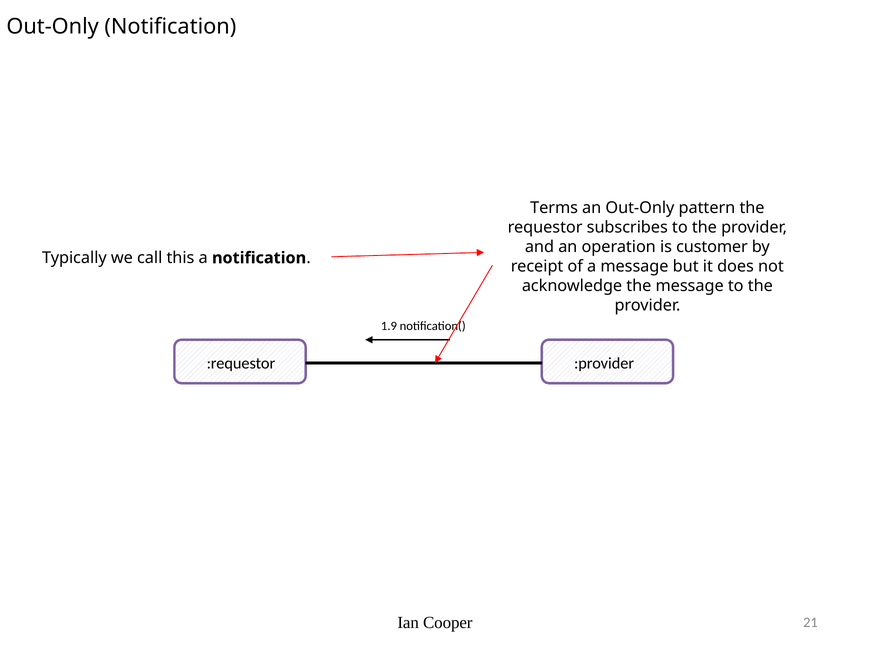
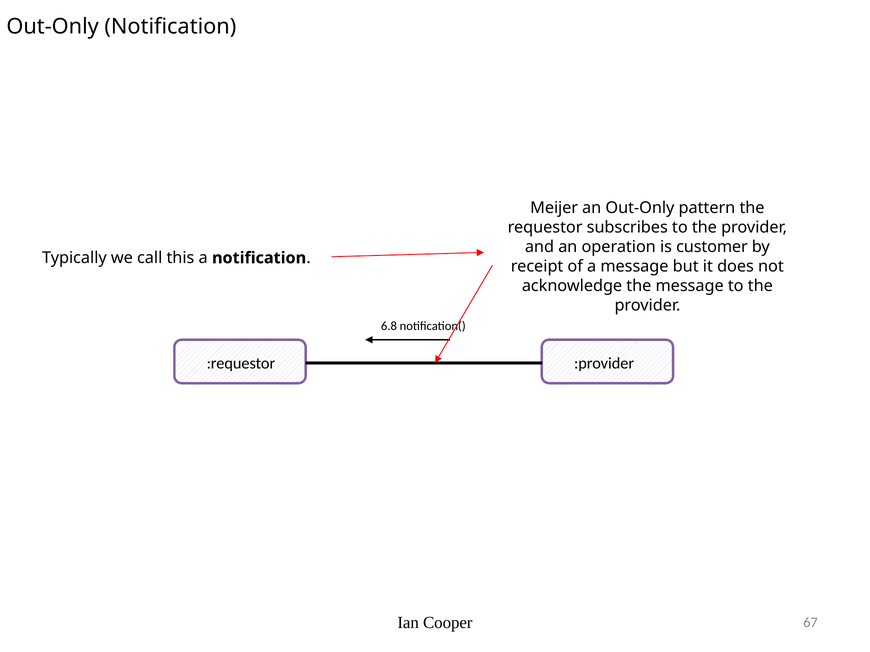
Terms: Terms -> Meijer (554, 208)
1.9: 1.9 -> 6.8 (389, 326)
21: 21 -> 67 (810, 623)
